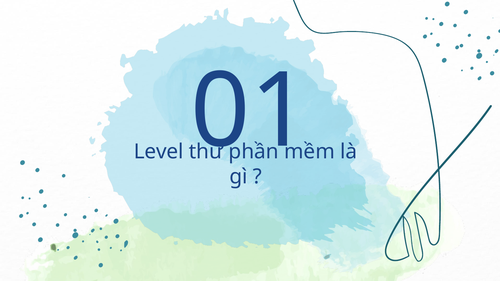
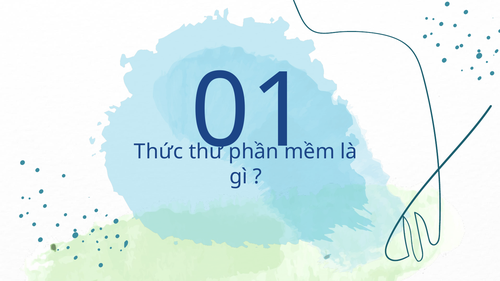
Level: Level -> Thức (159, 152)
